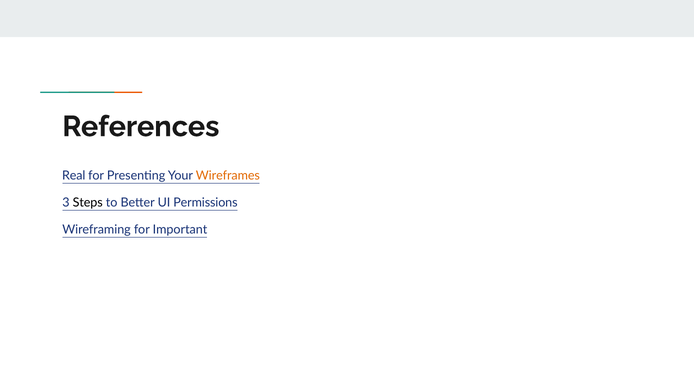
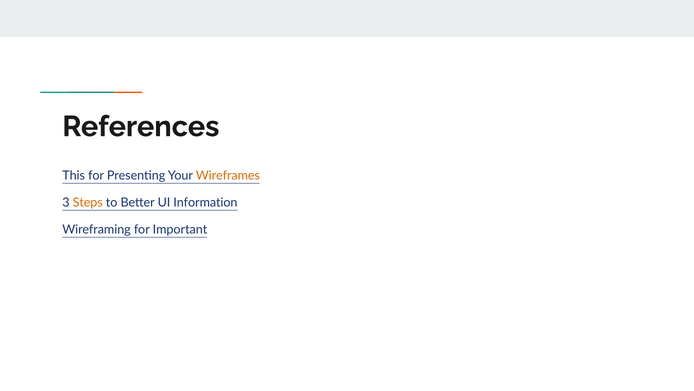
Real: Real -> This (74, 175)
Steps colour: black -> orange (88, 202)
Permissions: Permissions -> Information (205, 202)
